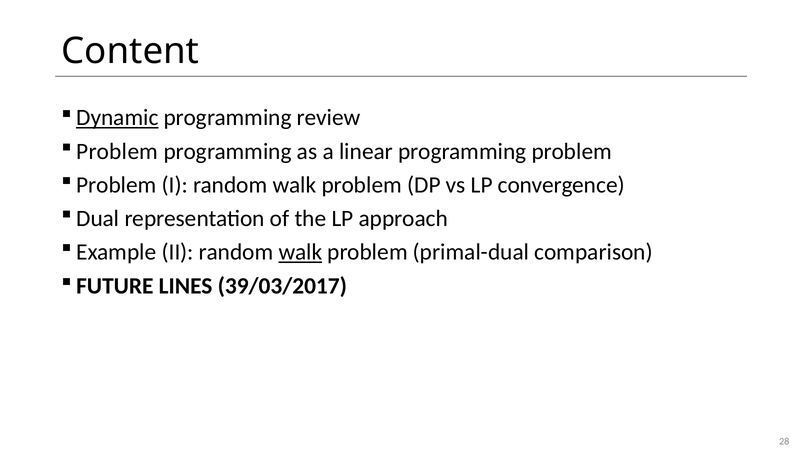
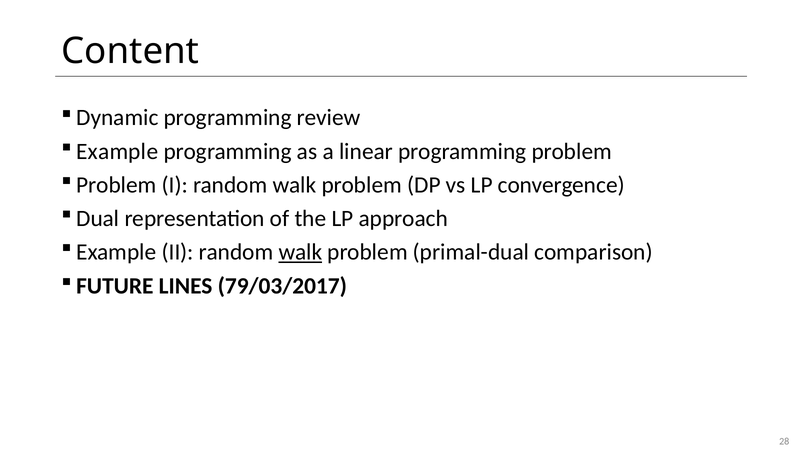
Dynamic underline: present -> none (117, 118)
Problem: Problem -> Example (117, 151)
39/03/2017: 39/03/2017 -> 79/03/2017 (282, 286)
